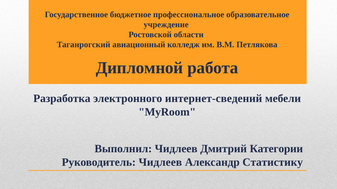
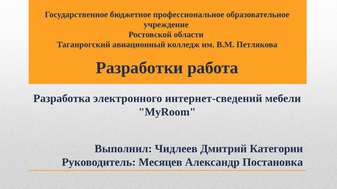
Дипломной: Дипломной -> Разработки (140, 68)
Руководитель Чидлеев: Чидлеев -> Месяцев (160, 163)
Статистику: Статистику -> Постановка (273, 163)
